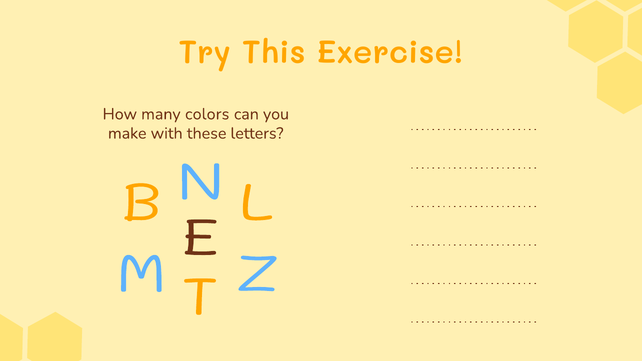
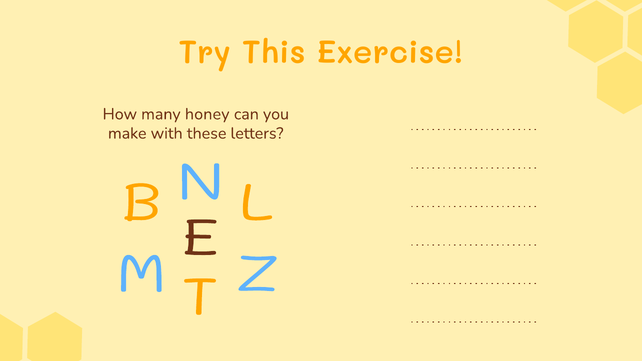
colors: colors -> honey (207, 114)
